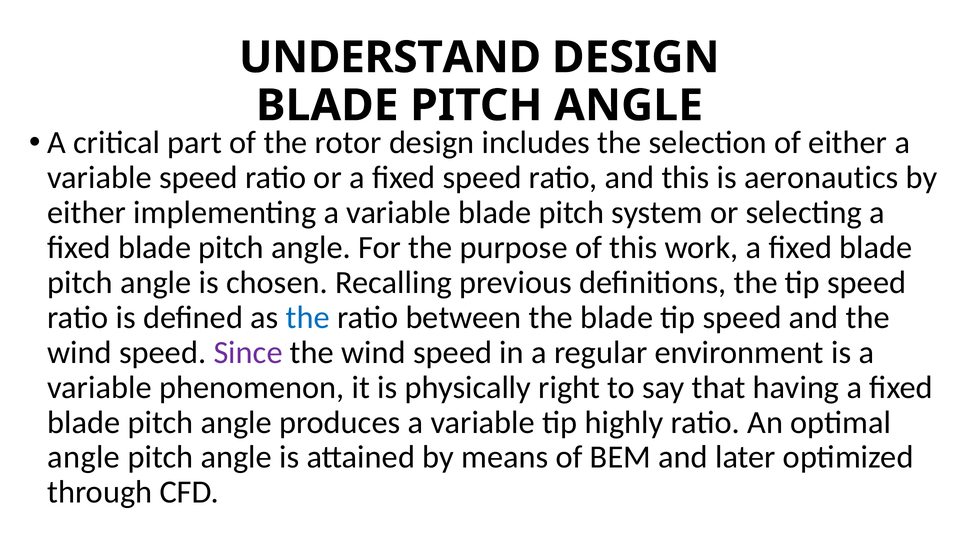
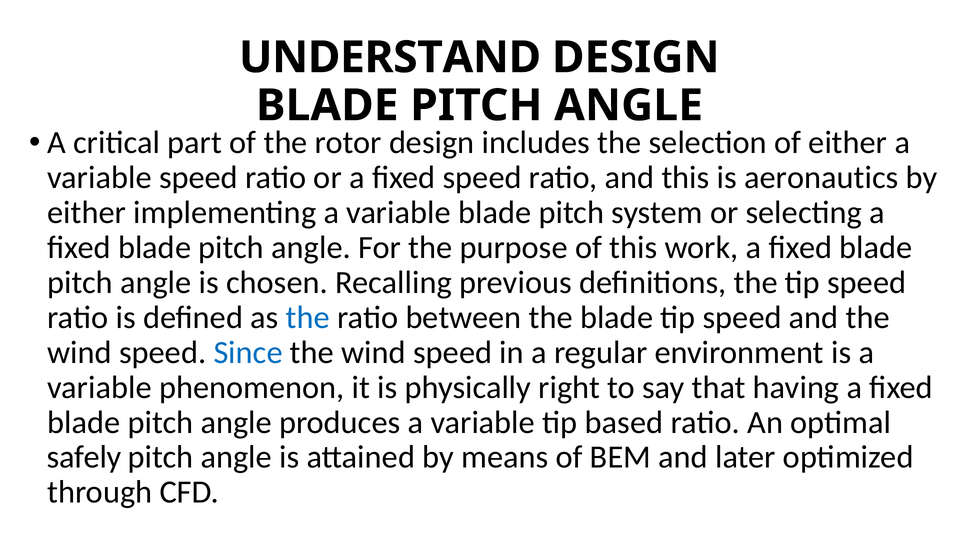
Since colour: purple -> blue (248, 353)
highly: highly -> based (624, 422)
angle: angle -> safely (84, 457)
